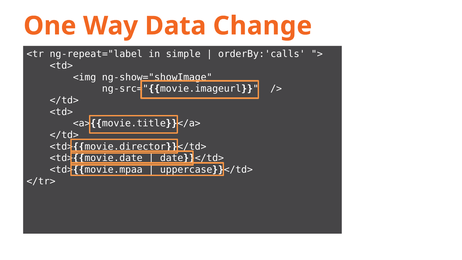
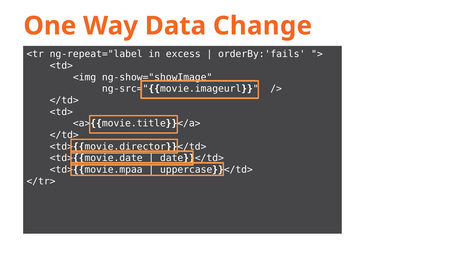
simple: simple -> excess (183, 54)
orderBy:'calls: orderBy:'calls -> orderBy:'fails (262, 54)
